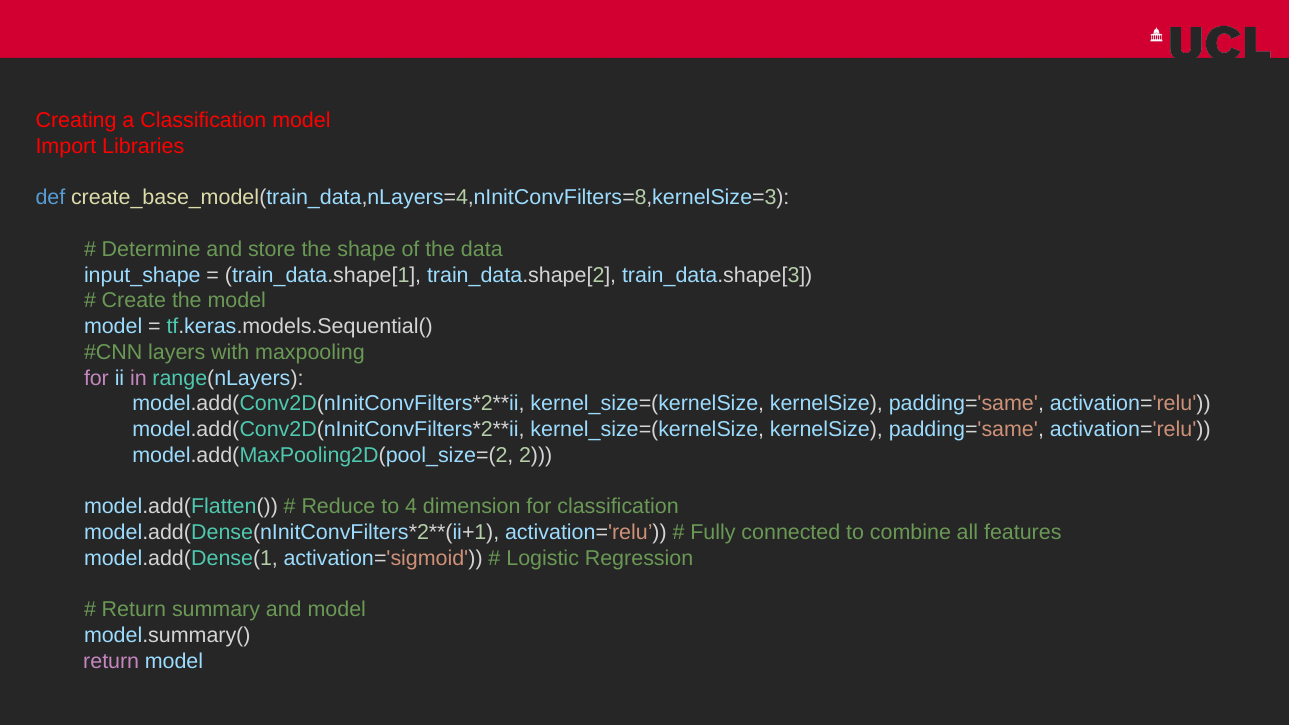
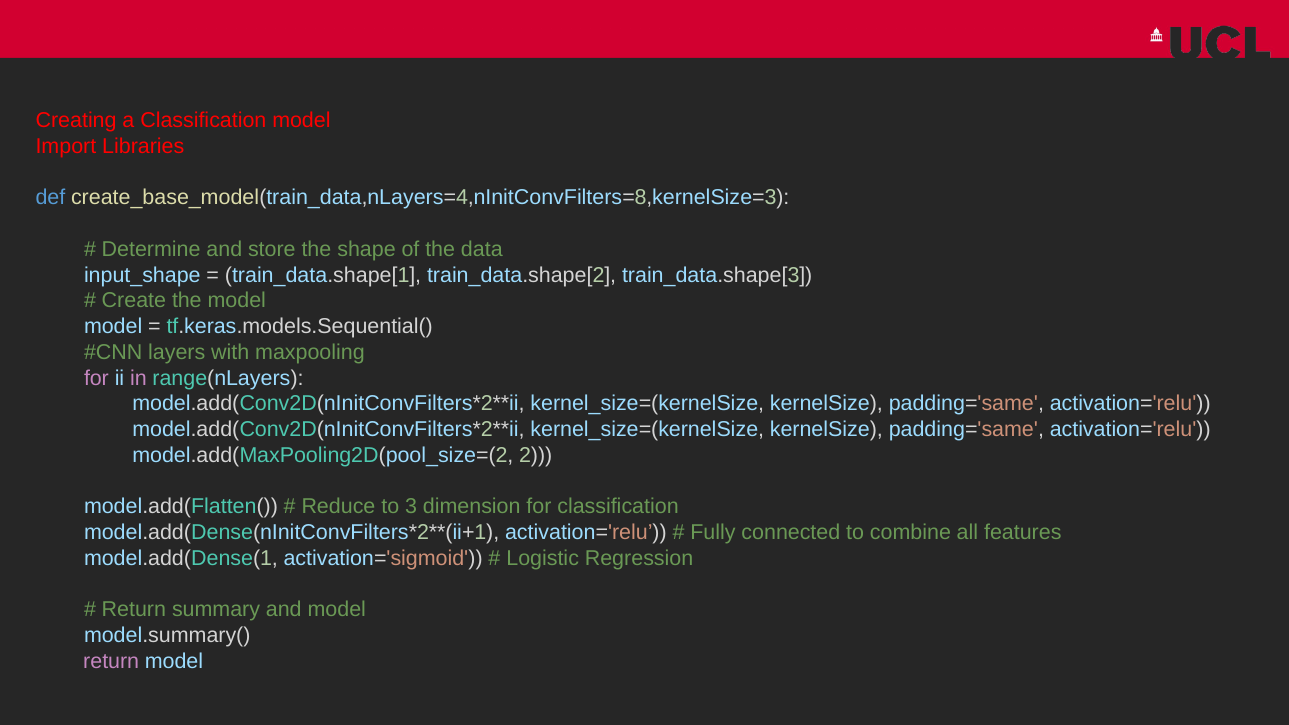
4: 4 -> 3 (411, 507)
